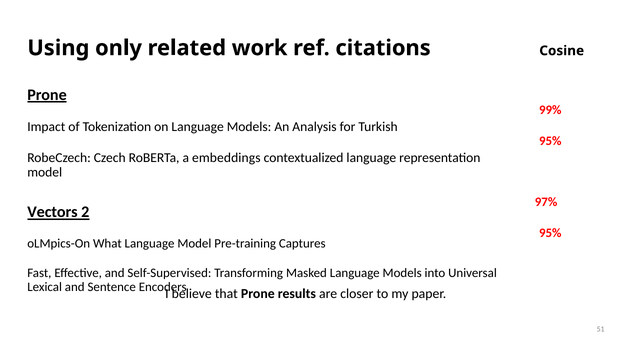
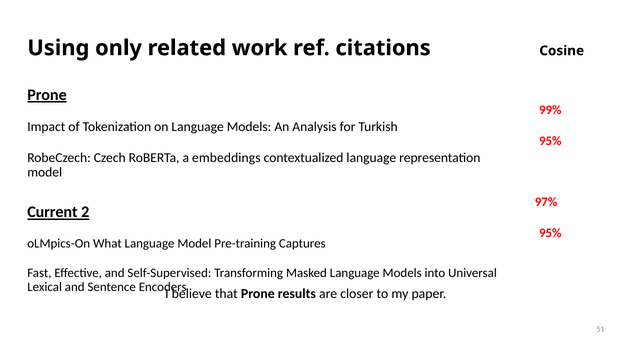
Vectors: Vectors -> Current (52, 212)
